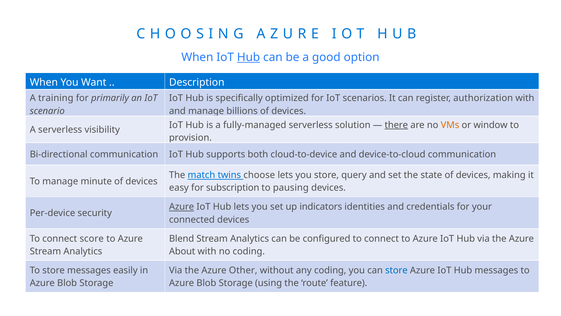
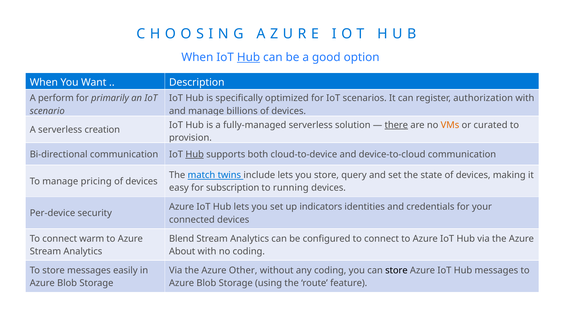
training: training -> perform (56, 98)
window: window -> curated (491, 125)
visibility: visibility -> creation (102, 130)
Hub underline: none -> present (195, 154)
choose: choose -> include (259, 175)
minute: minute -> pricing (96, 181)
pausing: pausing -> running (291, 188)
Azure underline: present -> none (182, 207)
score: score -> warm (92, 238)
store colour: blue -> black (396, 270)
